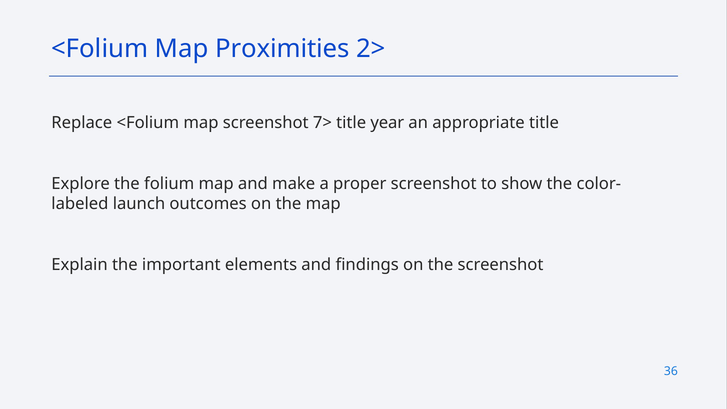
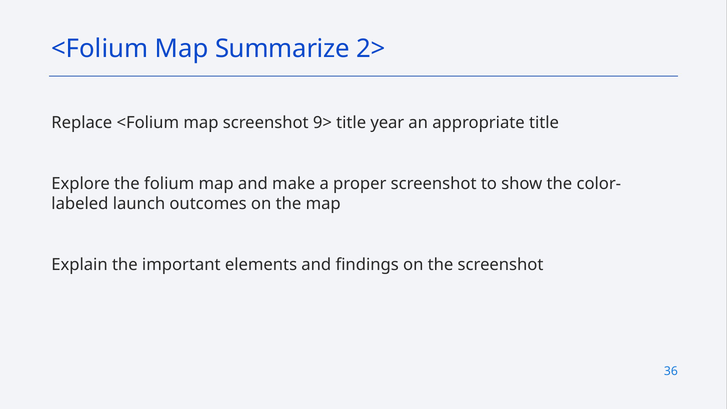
Proximities: Proximities -> Summarize (282, 49)
7>: 7> -> 9> (322, 123)
